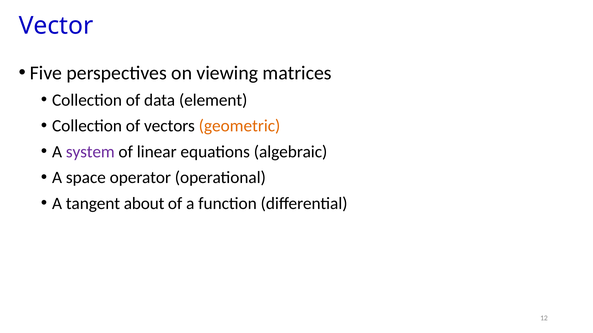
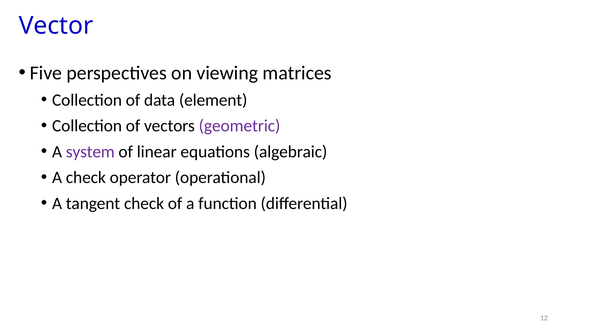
geometric colour: orange -> purple (240, 126)
A space: space -> check (86, 178)
tangent about: about -> check (144, 204)
